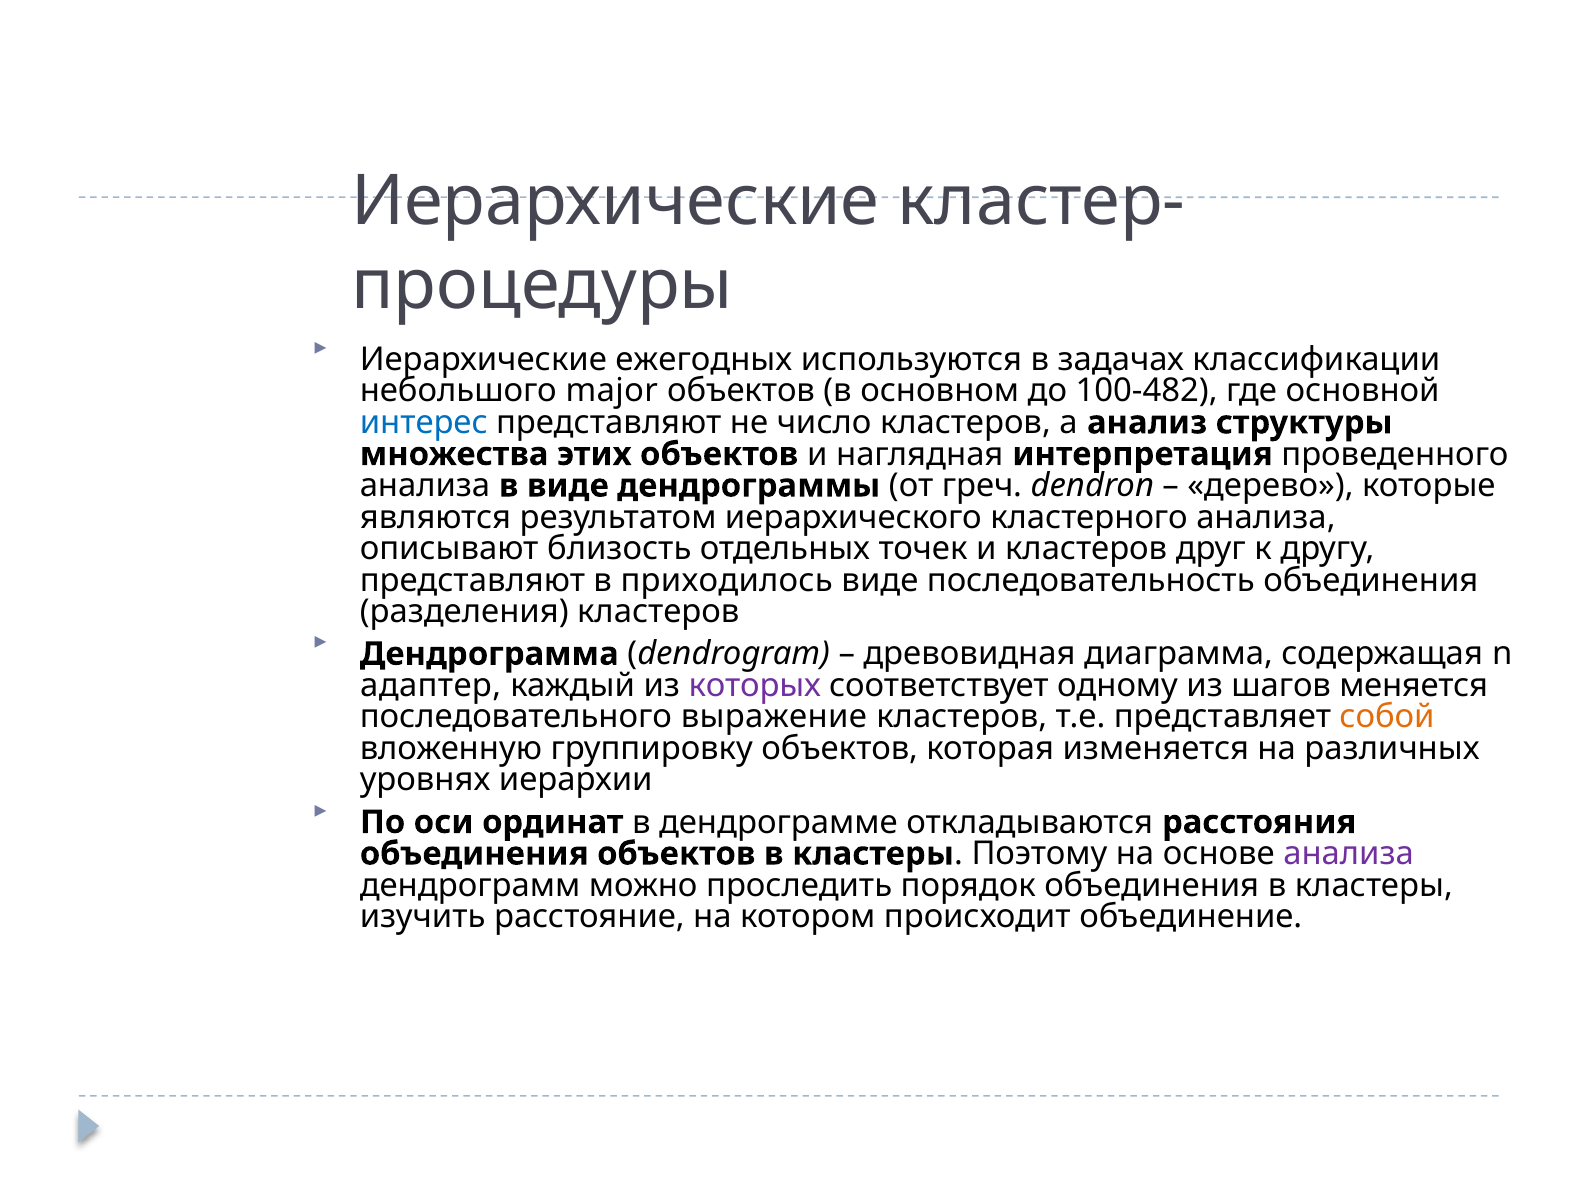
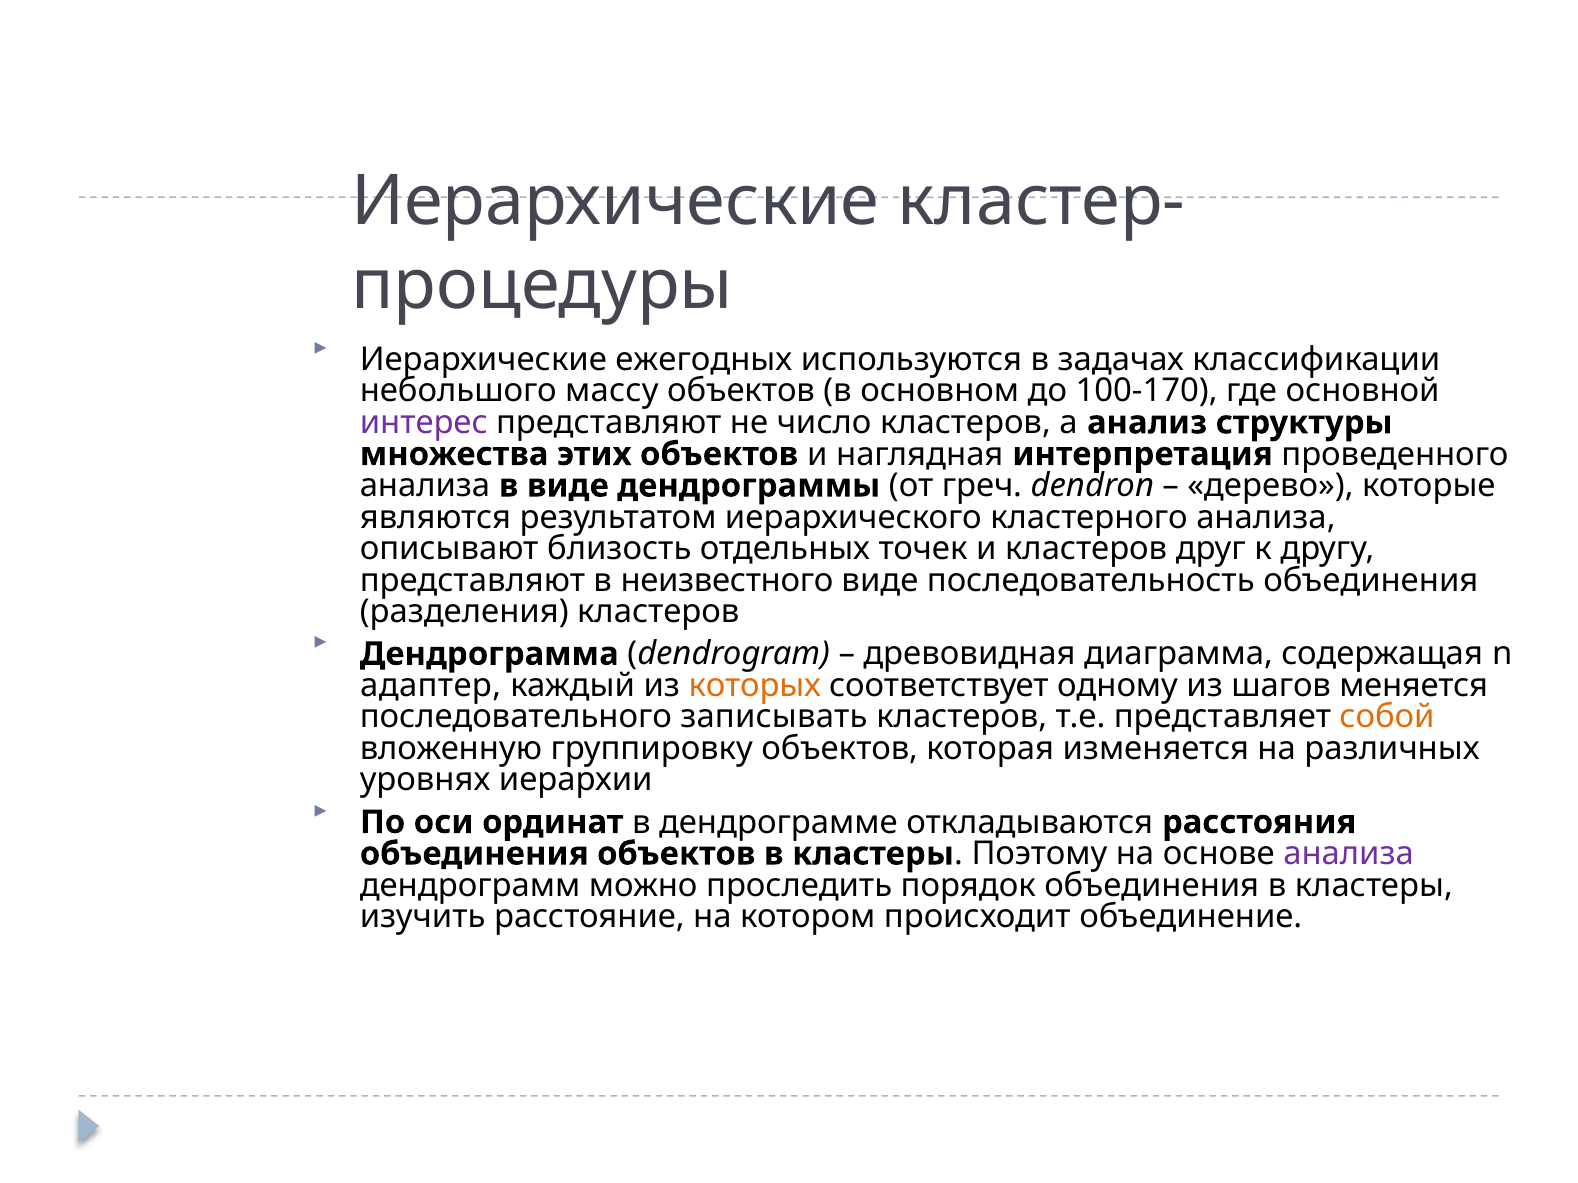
major: major -> массу (612, 391)
100-482: 100-482 -> 100-170 (1147, 391)
интерес colour: blue -> purple (424, 423)
приходилось: приходилось -> неизвестного (727, 581)
которых colour: purple -> orange (755, 686)
выражение: выражение -> записывать (774, 717)
